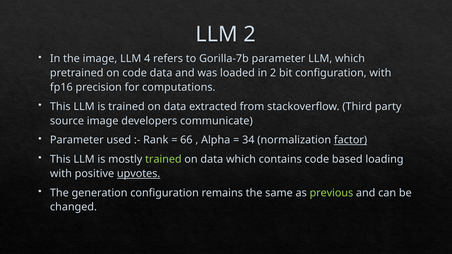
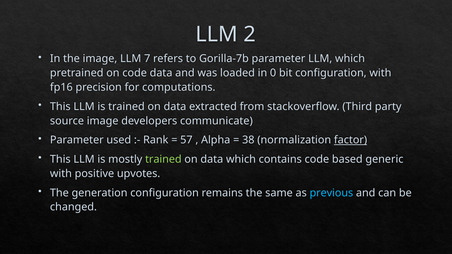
4: 4 -> 7 (147, 59)
in 2: 2 -> 0 (273, 73)
66: 66 -> 57 (186, 140)
34: 34 -> 38 (248, 140)
loading: loading -> generic (384, 159)
upvotes underline: present -> none (139, 174)
previous colour: light green -> light blue (331, 193)
